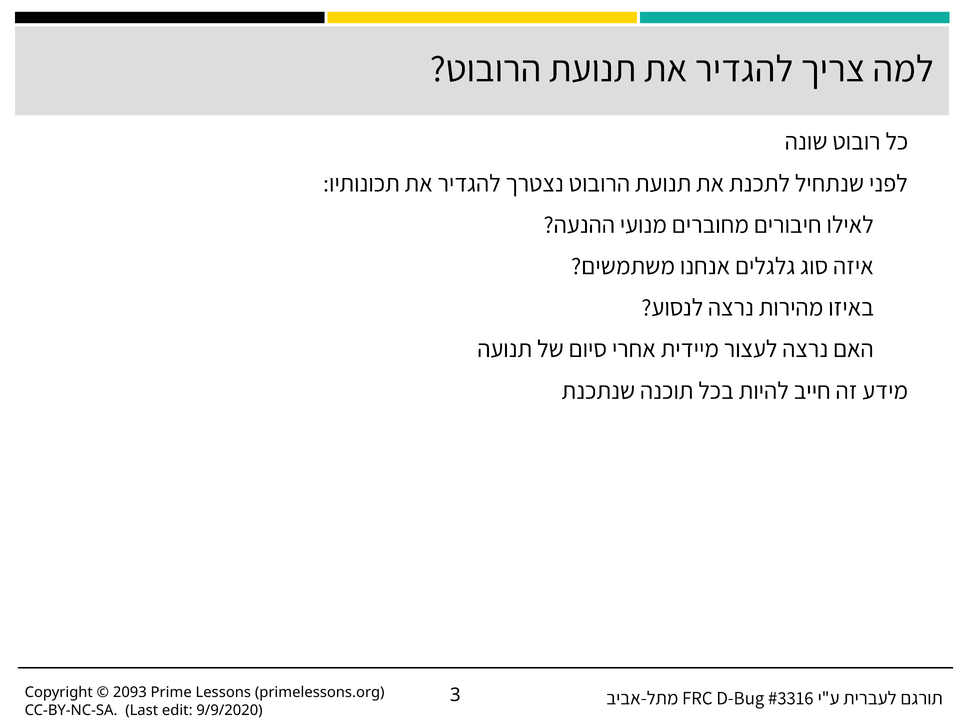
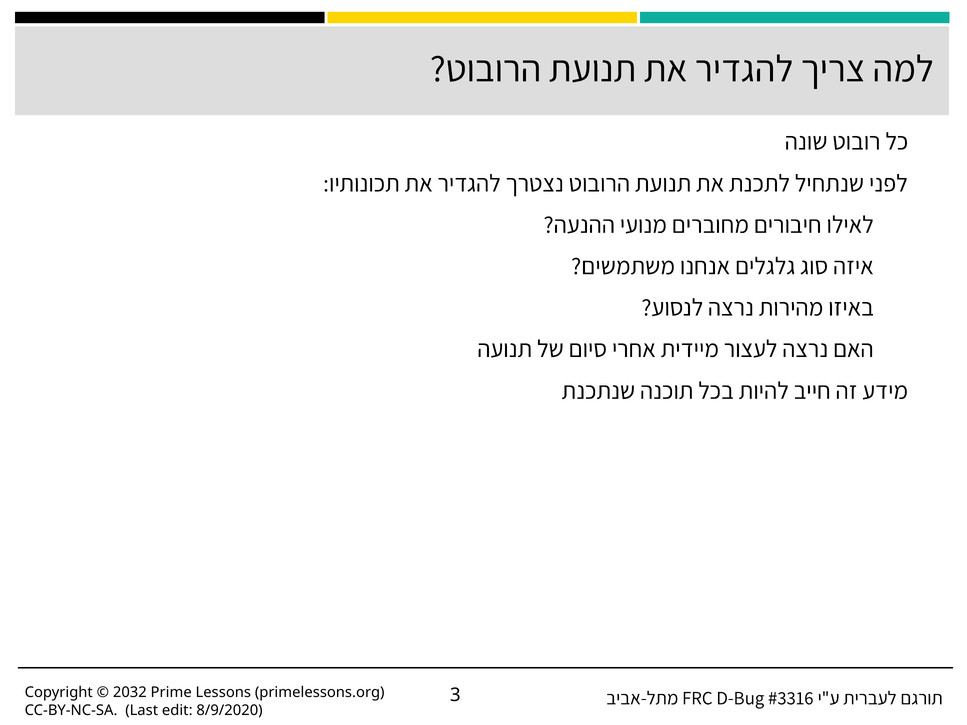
2093: 2093 -> 2032 (130, 693)
9/9/2020: 9/9/2020 -> 8/9/2020 (230, 710)
